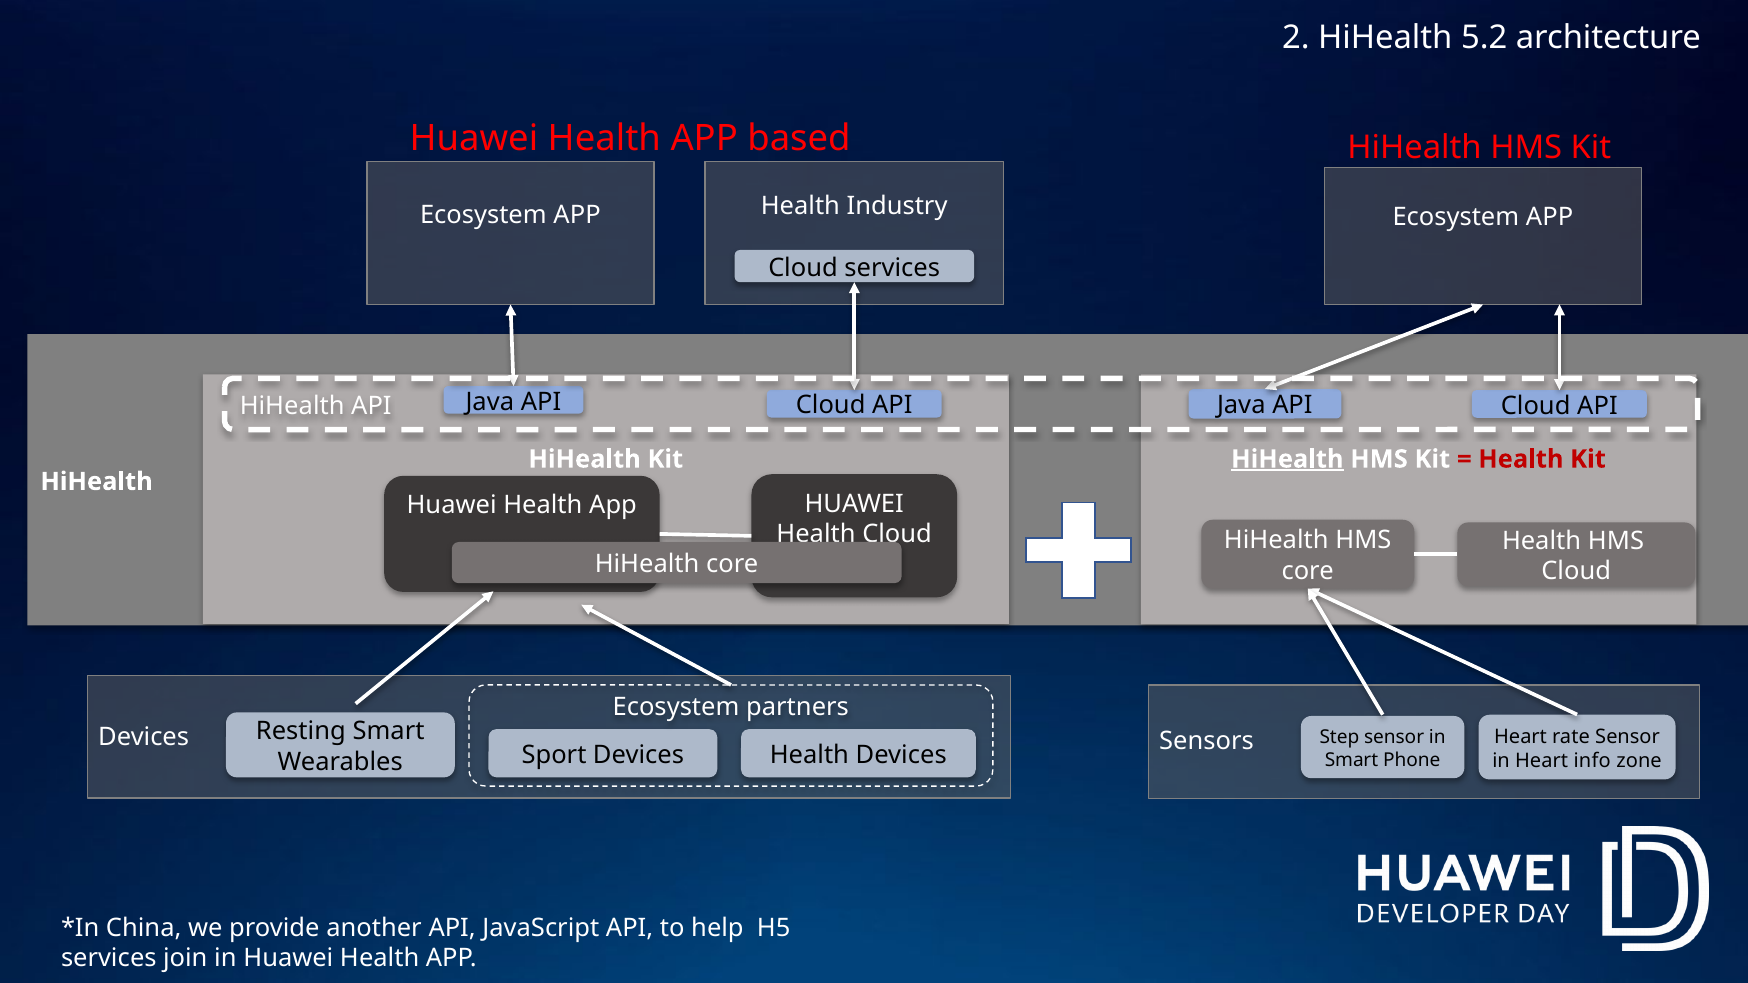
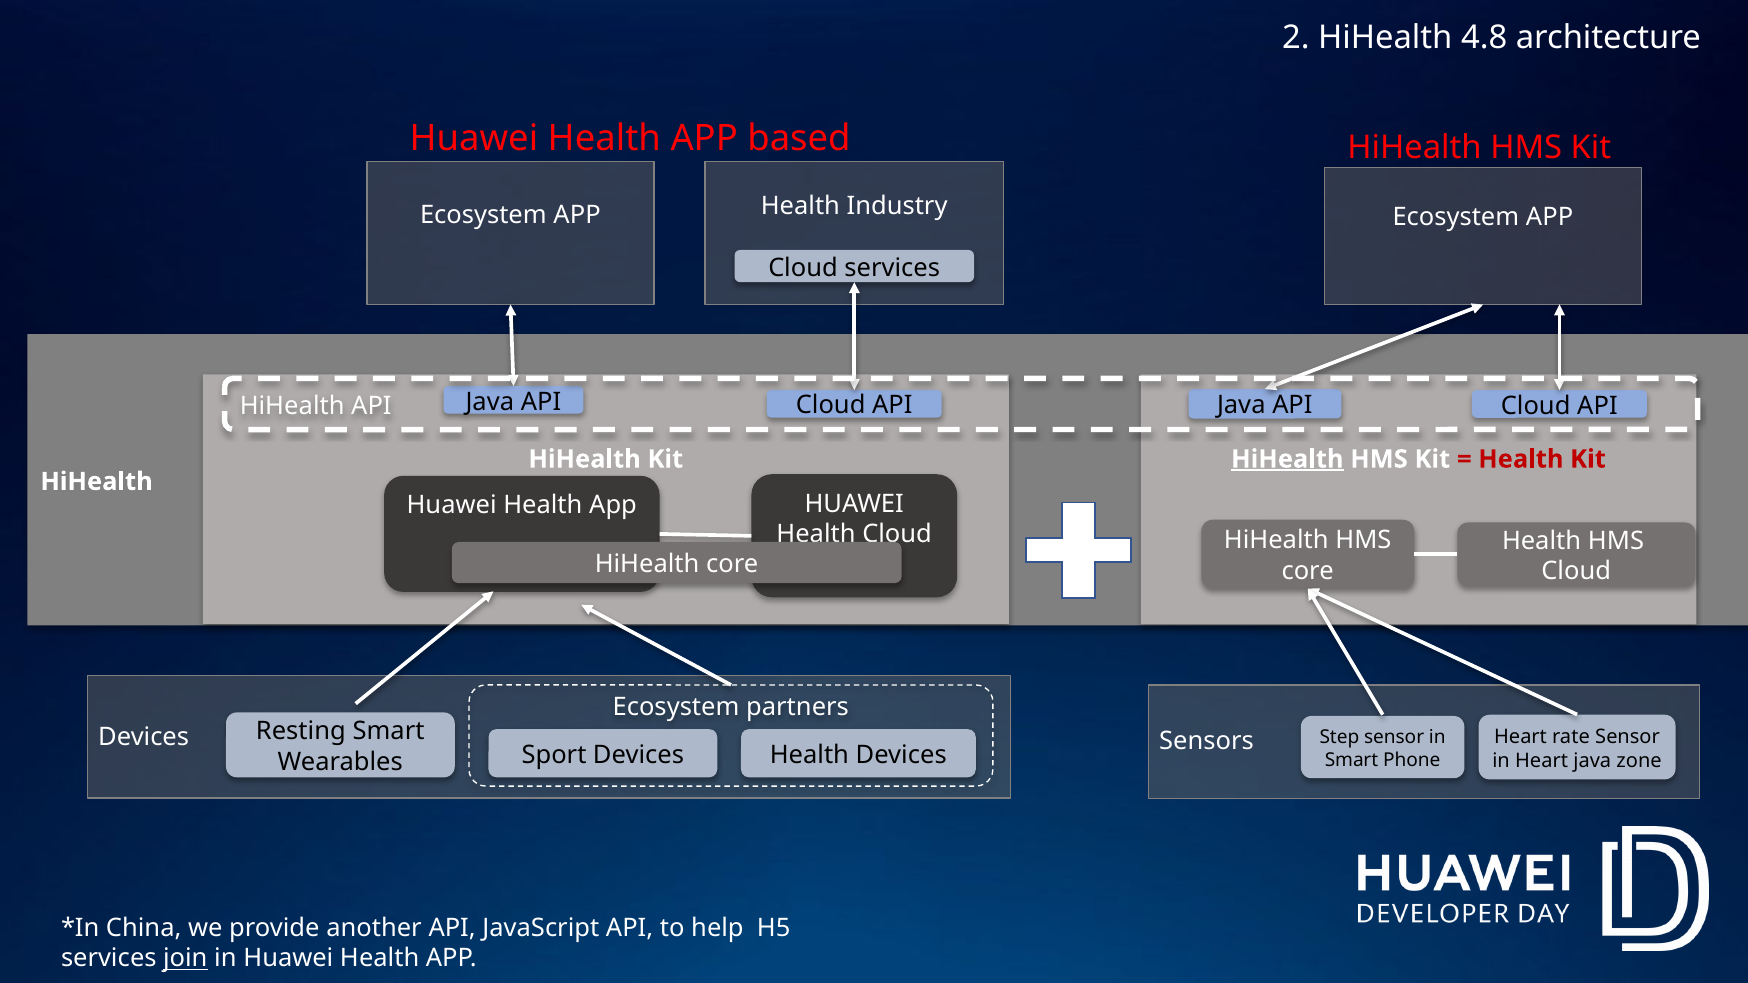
5.2: 5.2 -> 4.8 (1484, 38)
Heart info: info -> java (1592, 761)
join underline: none -> present (185, 959)
